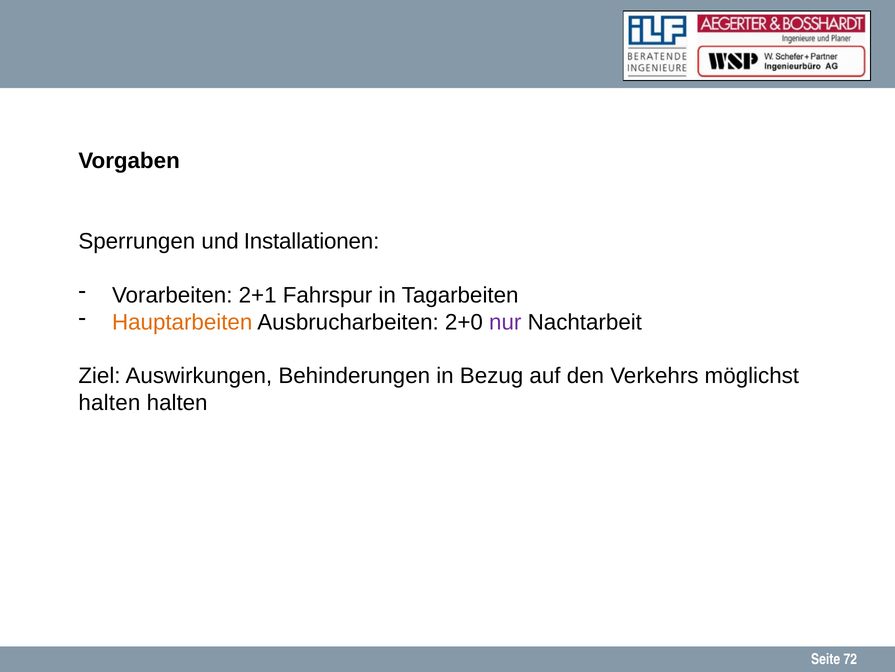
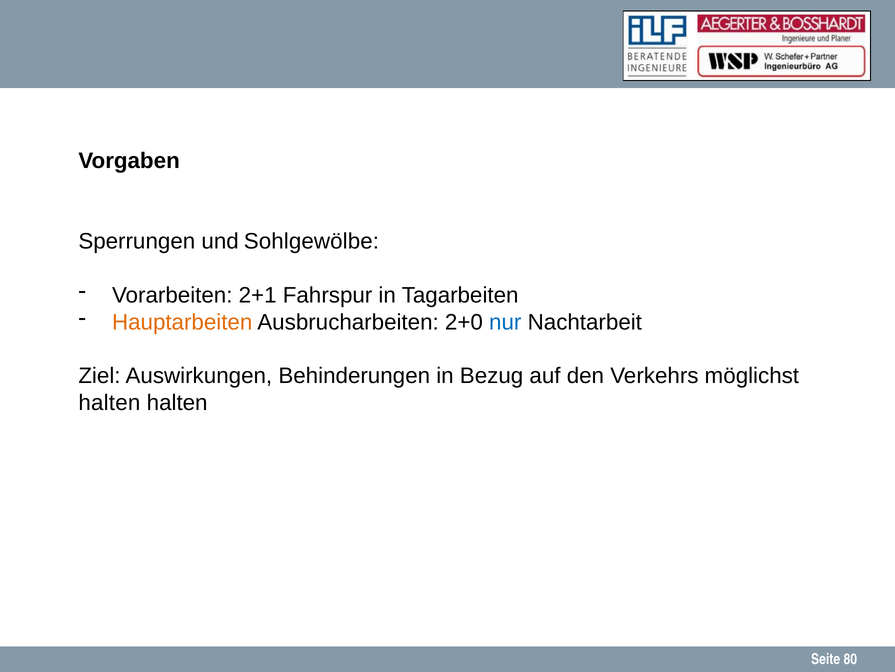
Installationen: Installationen -> Sohlgewölbe (311, 241)
nur colour: purple -> blue (505, 322)
72: 72 -> 80 (850, 658)
